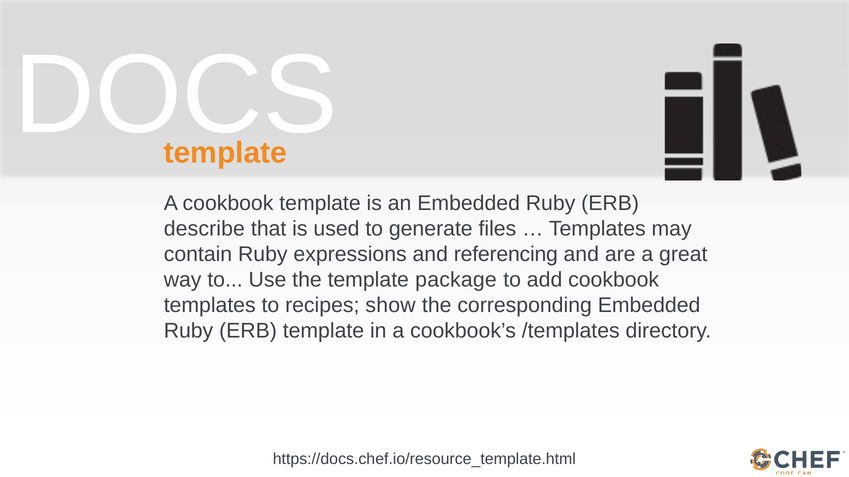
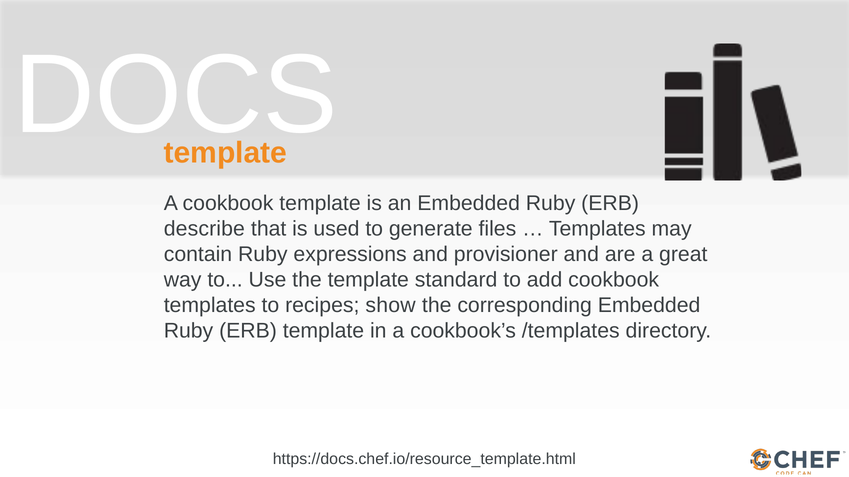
referencing: referencing -> provisioner (506, 255)
package: package -> standard (456, 280)
